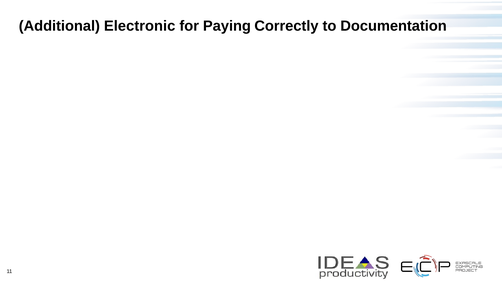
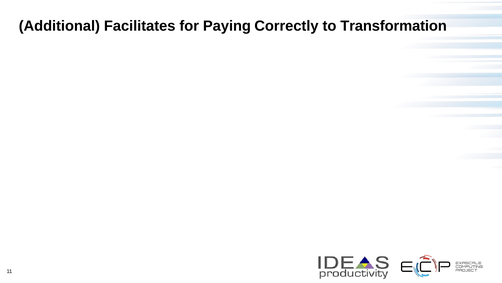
Electronic: Electronic -> Facilitates (140, 26)
Documentation: Documentation -> Transformation (394, 26)
